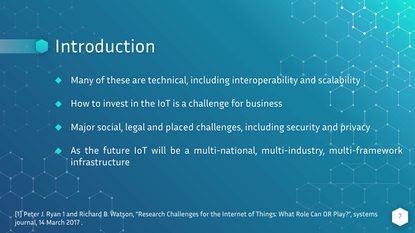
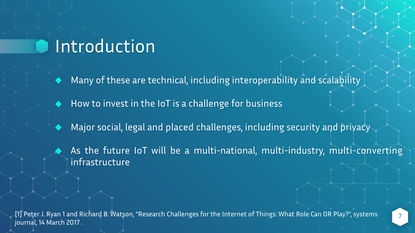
multi-framework: multi-framework -> multi-converting (366, 151)
